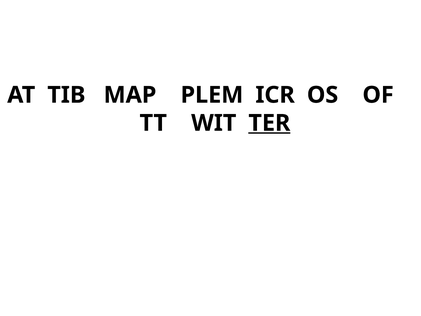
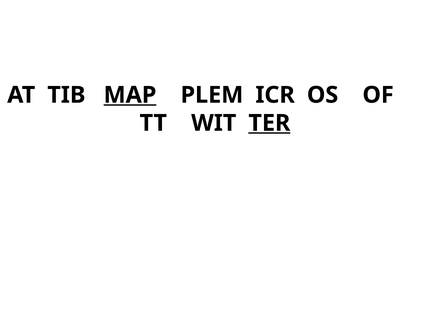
MAP underline: none -> present (130, 95)
